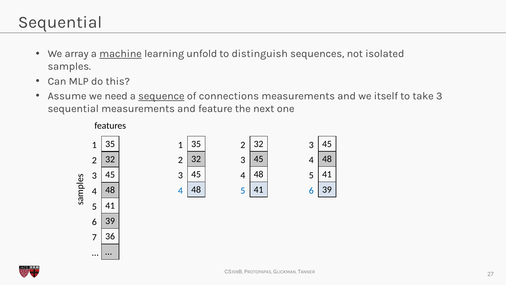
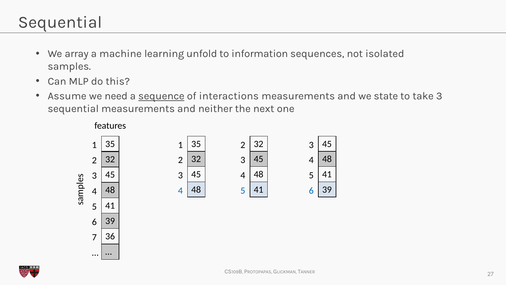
machine underline: present -> none (121, 54)
distinguish: distinguish -> information (260, 54)
connections: connections -> interactions (229, 96)
itself: itself -> state (386, 96)
feature: feature -> neither (215, 109)
